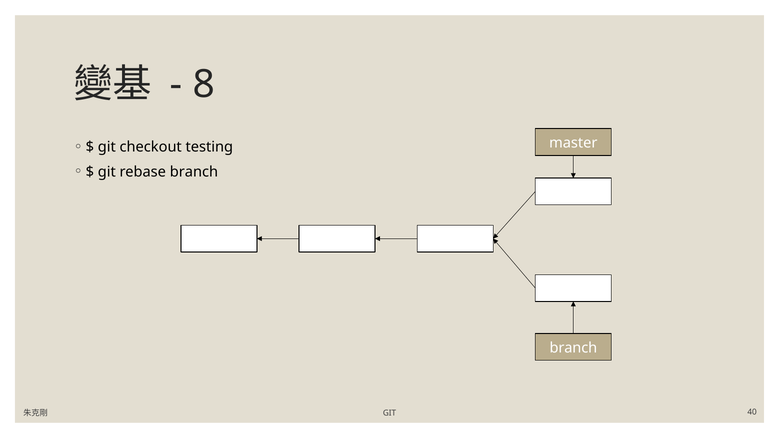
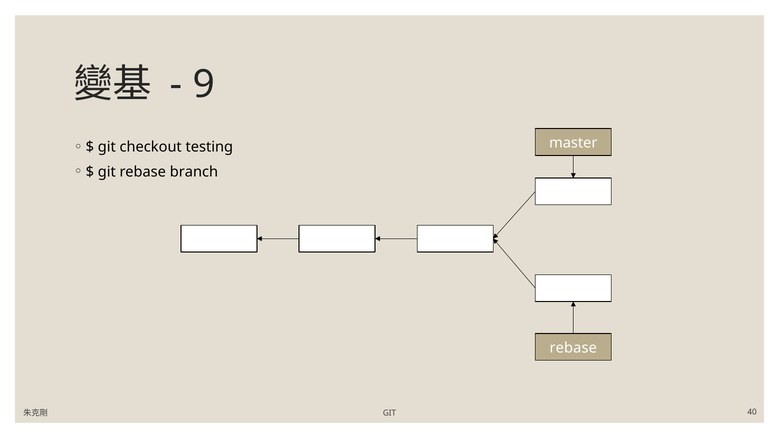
8: 8 -> 9 (204, 85)
branch: branch -> rebase (573, 348)
